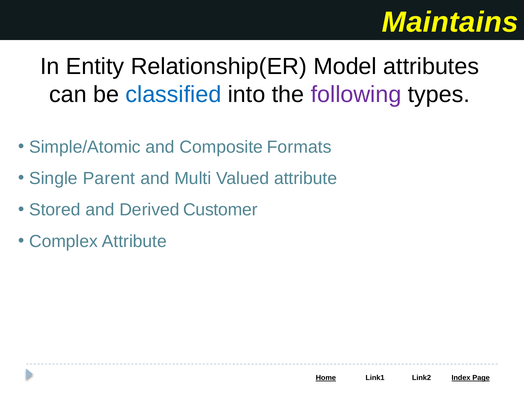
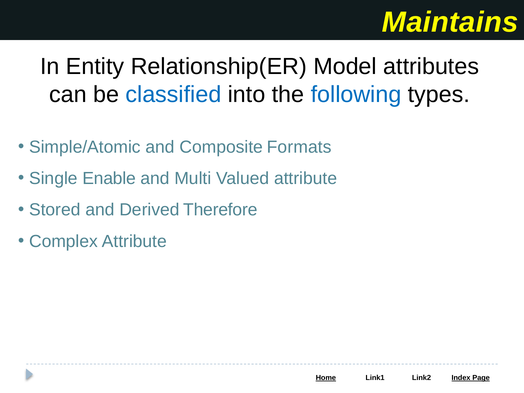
following colour: purple -> blue (356, 94)
Parent: Parent -> Enable (109, 178)
Customer: Customer -> Therefore (220, 210)
